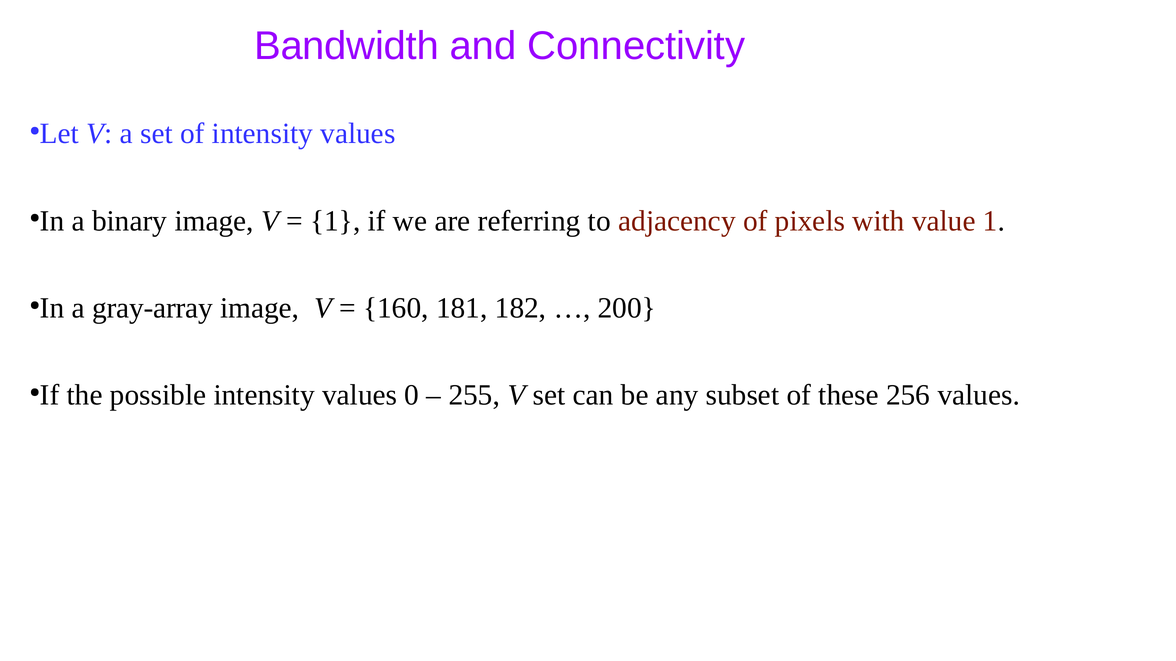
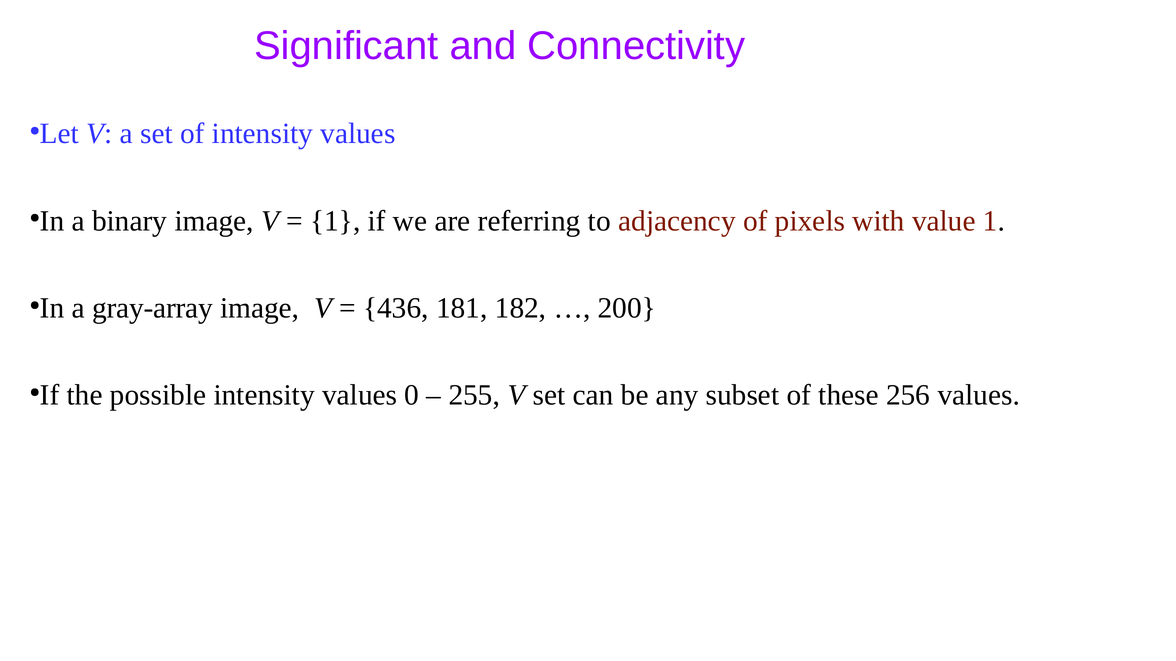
Bandwidth: Bandwidth -> Significant (346, 46)
160: 160 -> 436 (396, 308)
